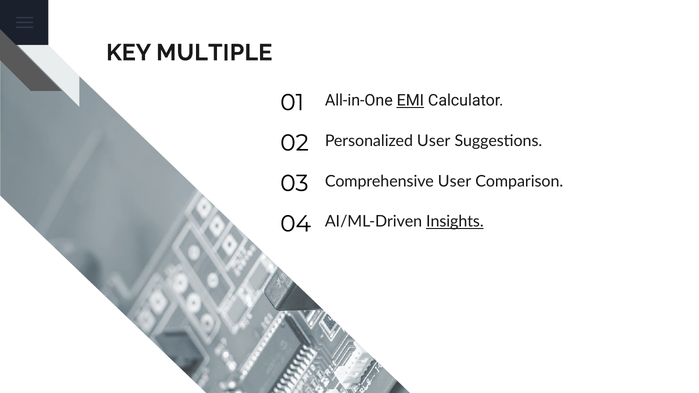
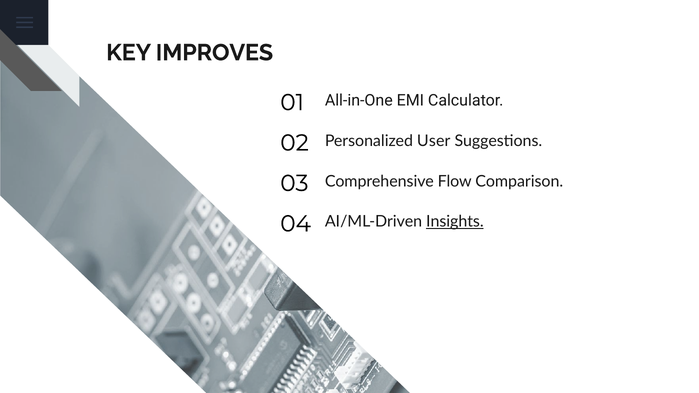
MULTIPLE: MULTIPLE -> IMPROVES (214, 53)
EMI underline: present -> none (410, 101)
Comprehensive User: User -> Flow (455, 181)
